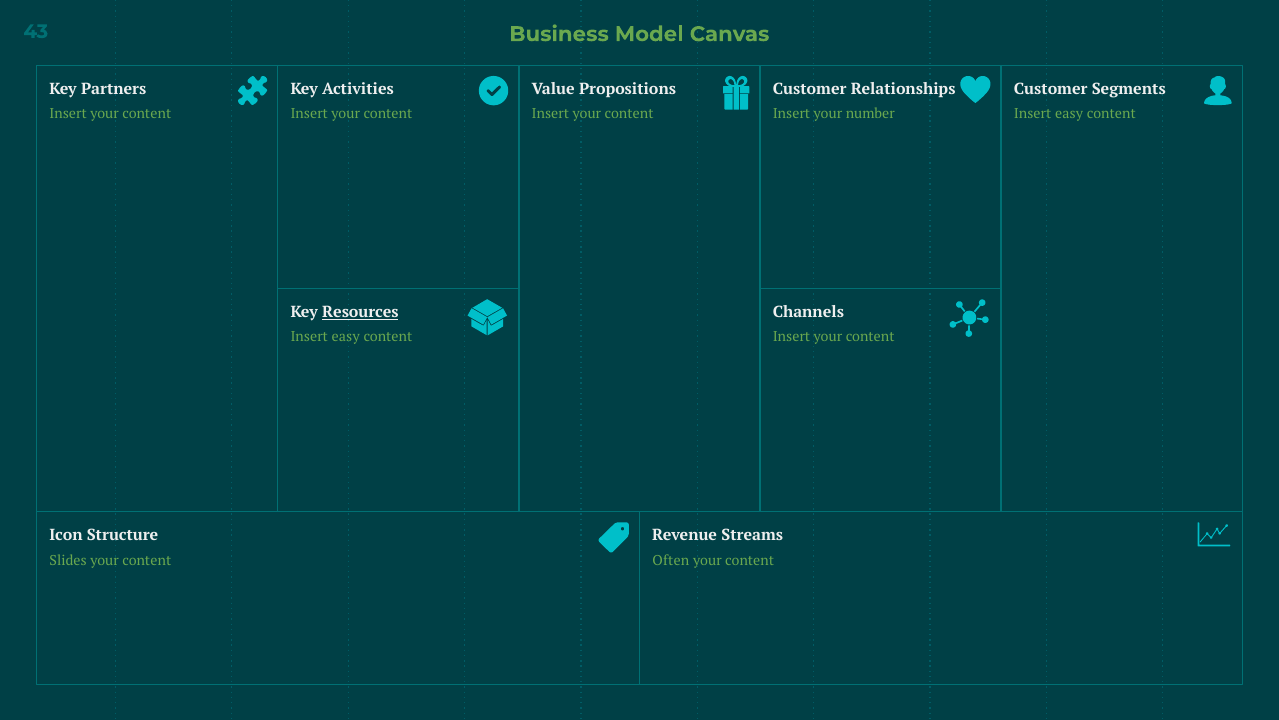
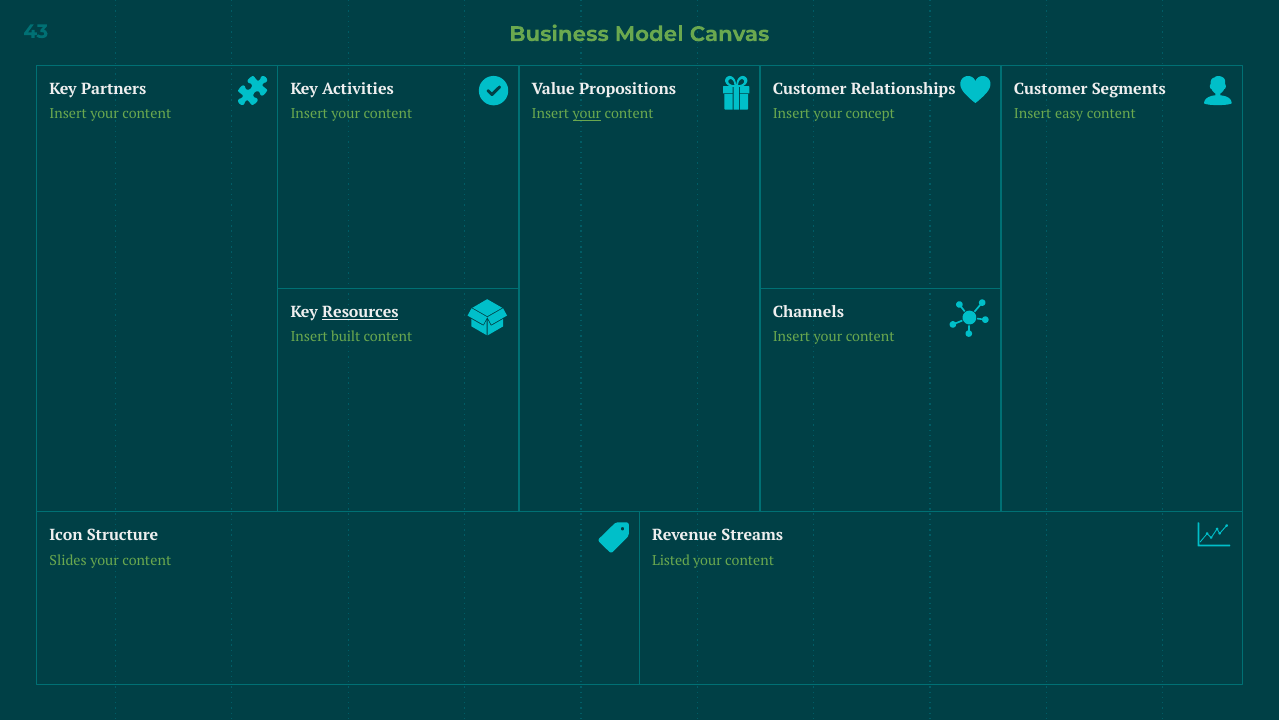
your underline: none -> present (587, 114)
number: number -> concept (870, 114)
easy: easy -> built (346, 337)
Often: Often -> Listed (671, 560)
